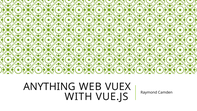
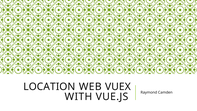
ANYTHING: ANYTHING -> LOCATION (49, 87)
